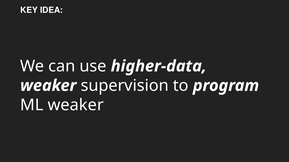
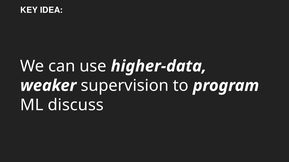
ML weaker: weaker -> discuss (76, 105)
